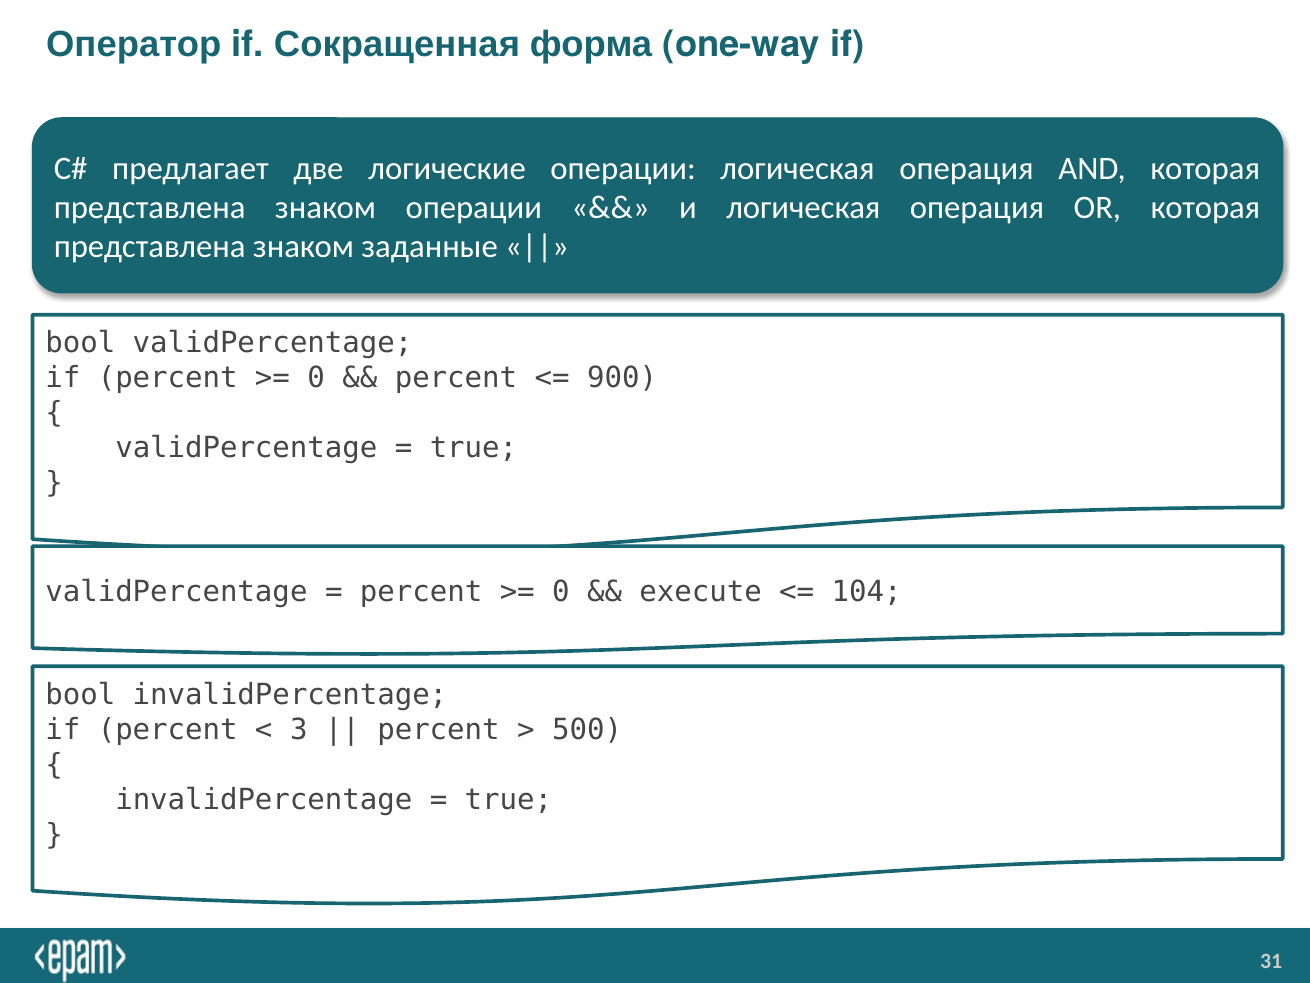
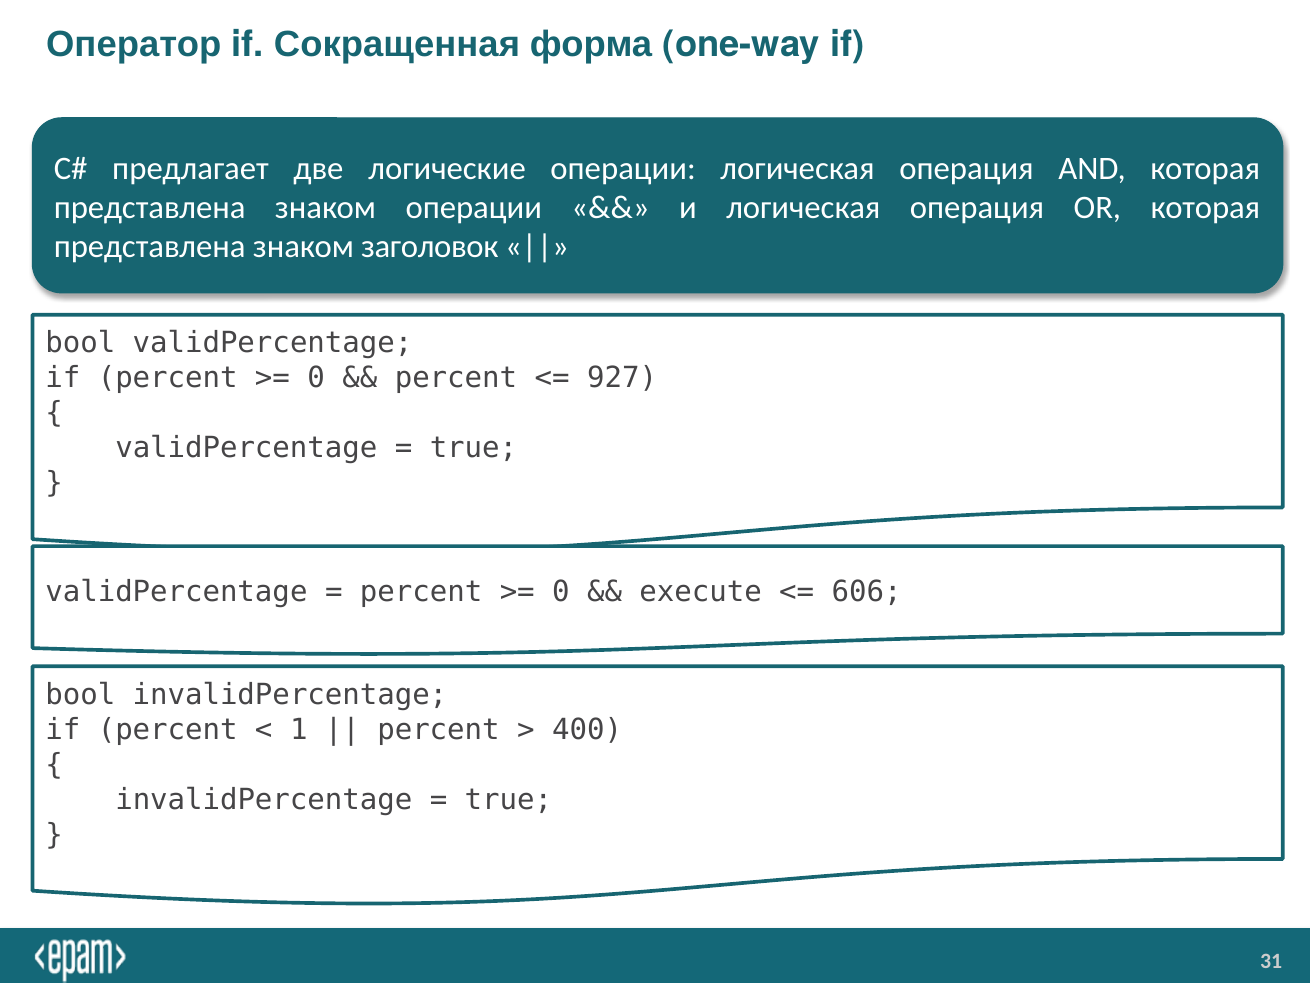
заданные: заданные -> заголовок (430, 247)
900: 900 -> 927 (622, 378)
104: 104 -> 606 (867, 592)
3: 3 -> 1 (299, 729)
500: 500 -> 400 (587, 729)
